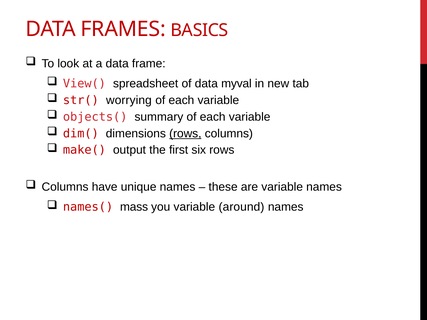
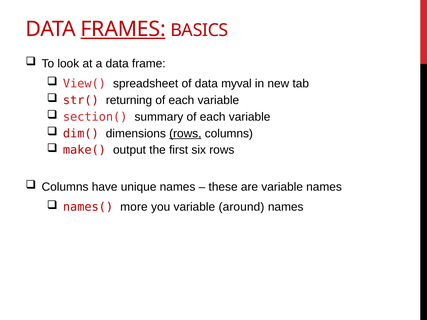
FRAMES underline: none -> present (123, 29)
worrying: worrying -> returning (129, 100)
objects(: objects( -> section( (95, 117)
mass: mass -> more (134, 207)
